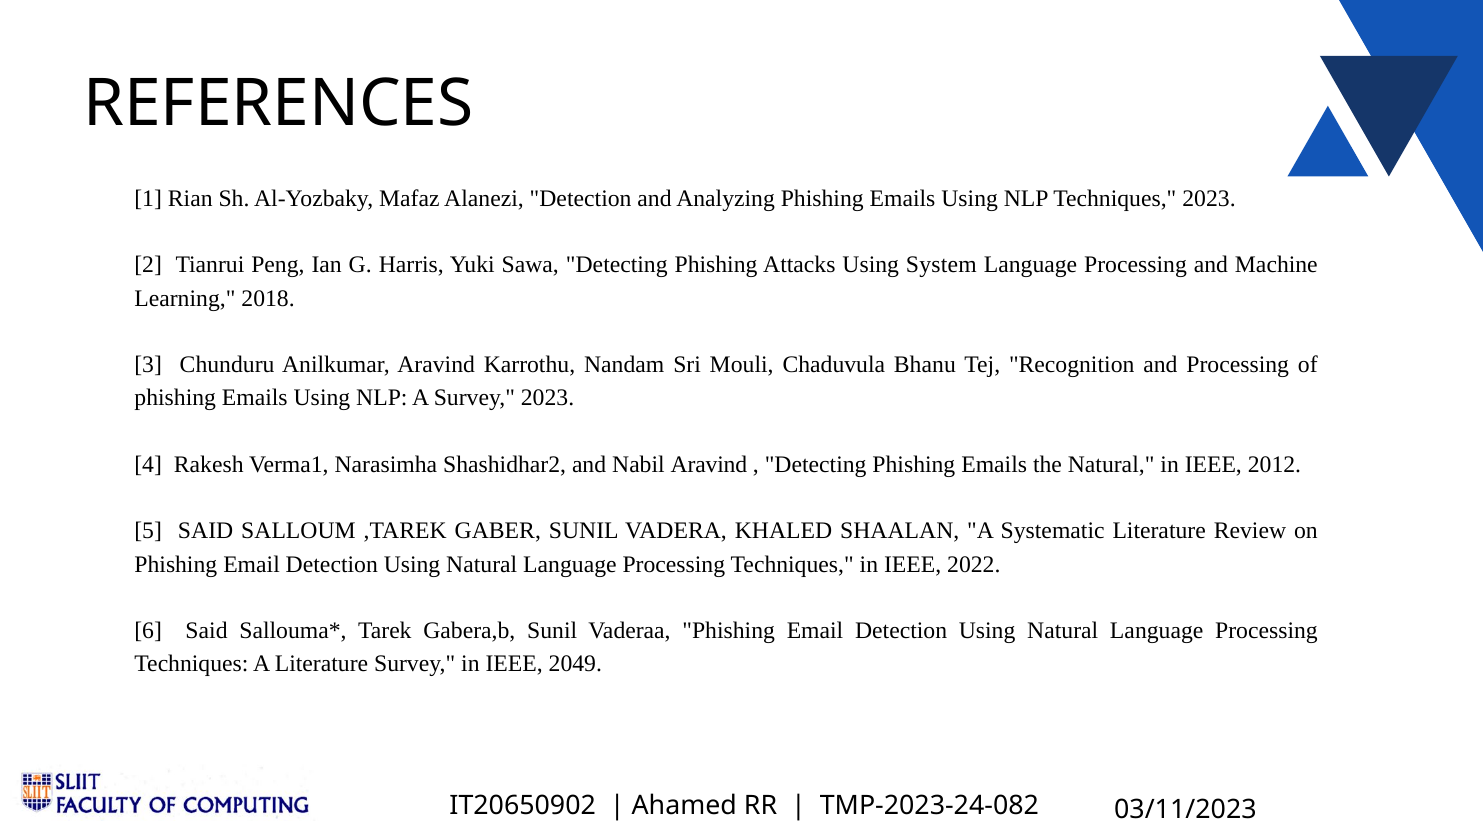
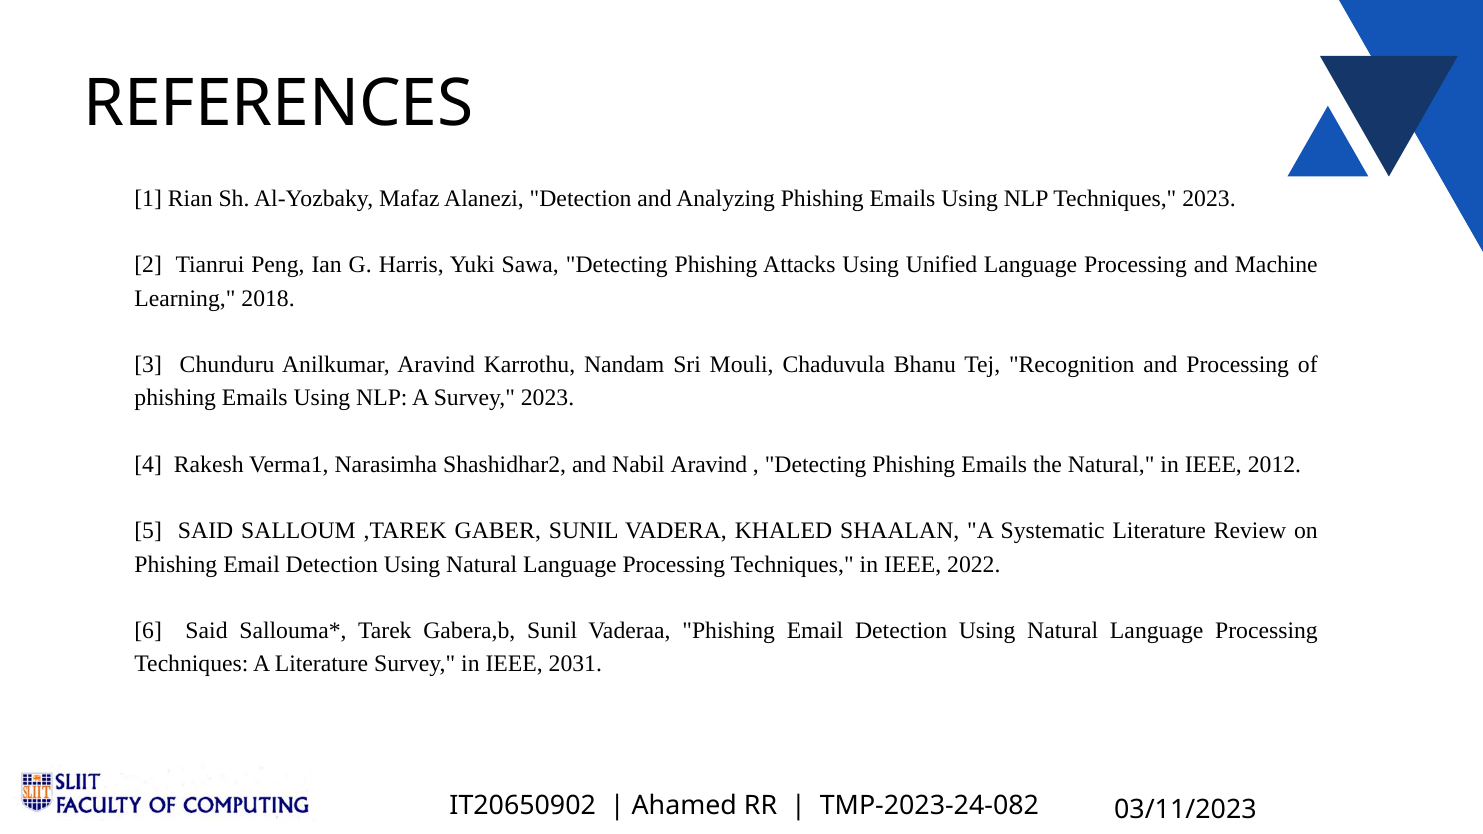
System: System -> Unified (942, 265)
2049: 2049 -> 2031 (575, 664)
